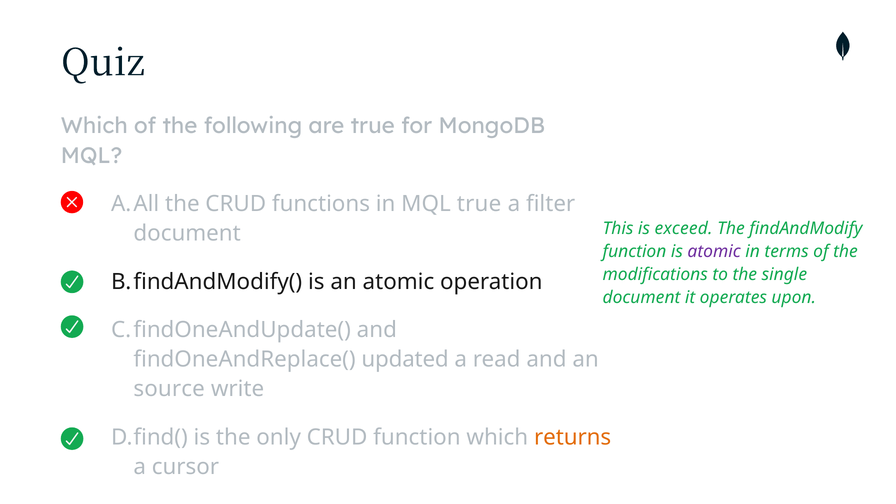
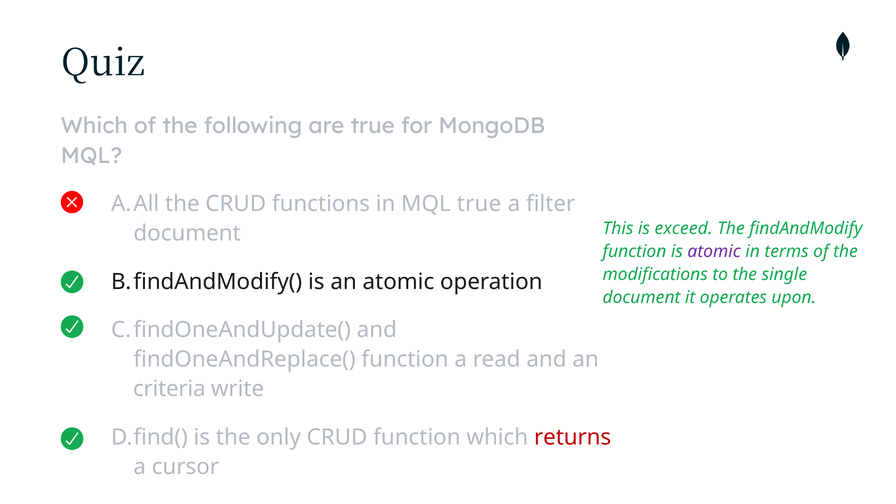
findOneAndReplace( updated: updated -> function (405, 359)
source: source -> criteria (169, 389)
returns colour: orange -> red (573, 437)
